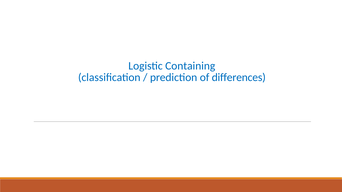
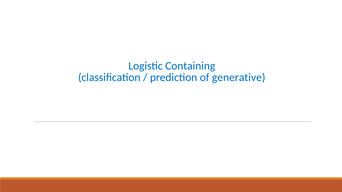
differences: differences -> generative (239, 78)
